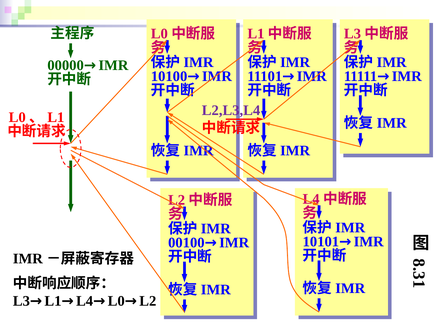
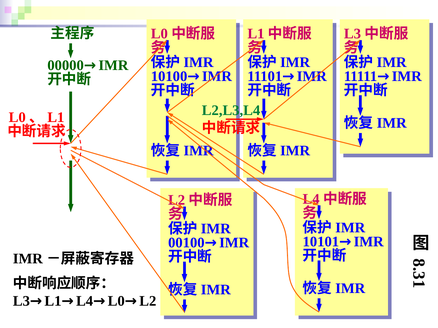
L2,L3,L4 colour: purple -> green (231, 111)
